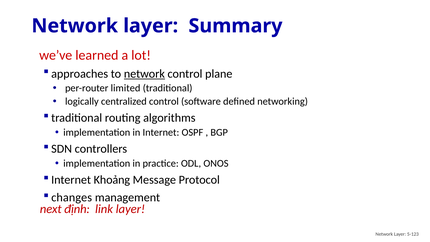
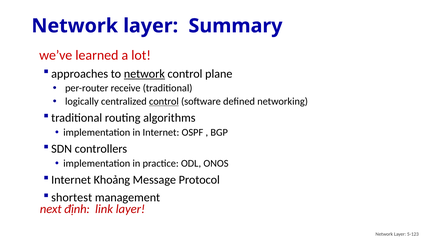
limited: limited -> receive (126, 88)
control underline: none -> present (164, 101)
changes: changes -> shortest (72, 197)
